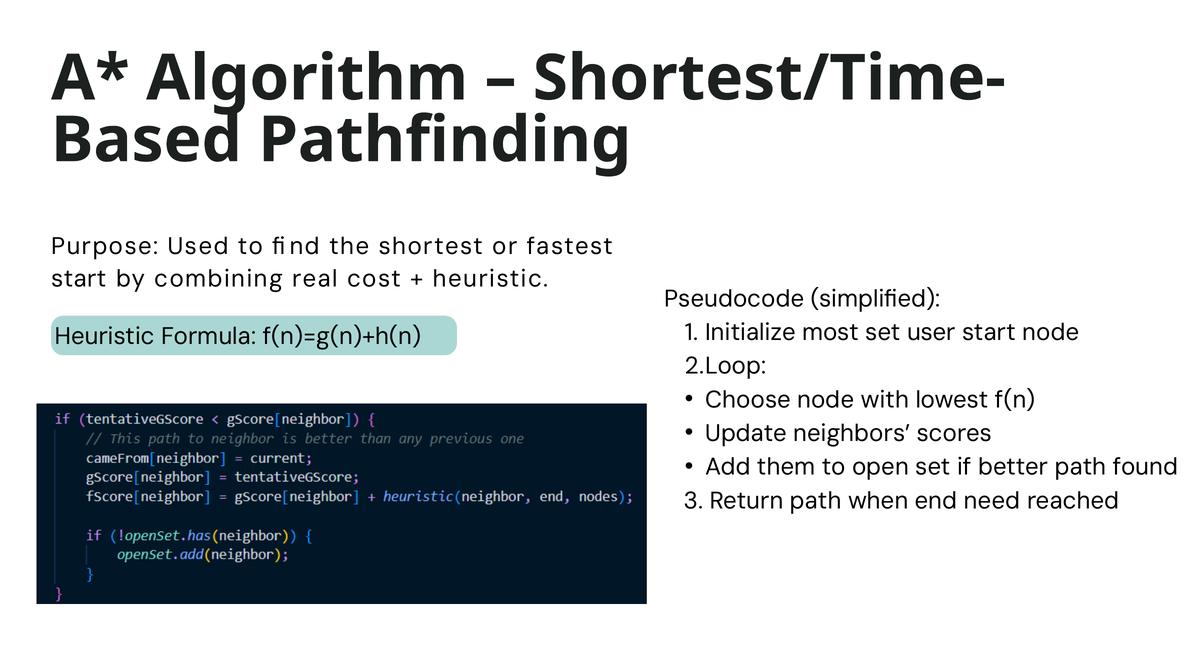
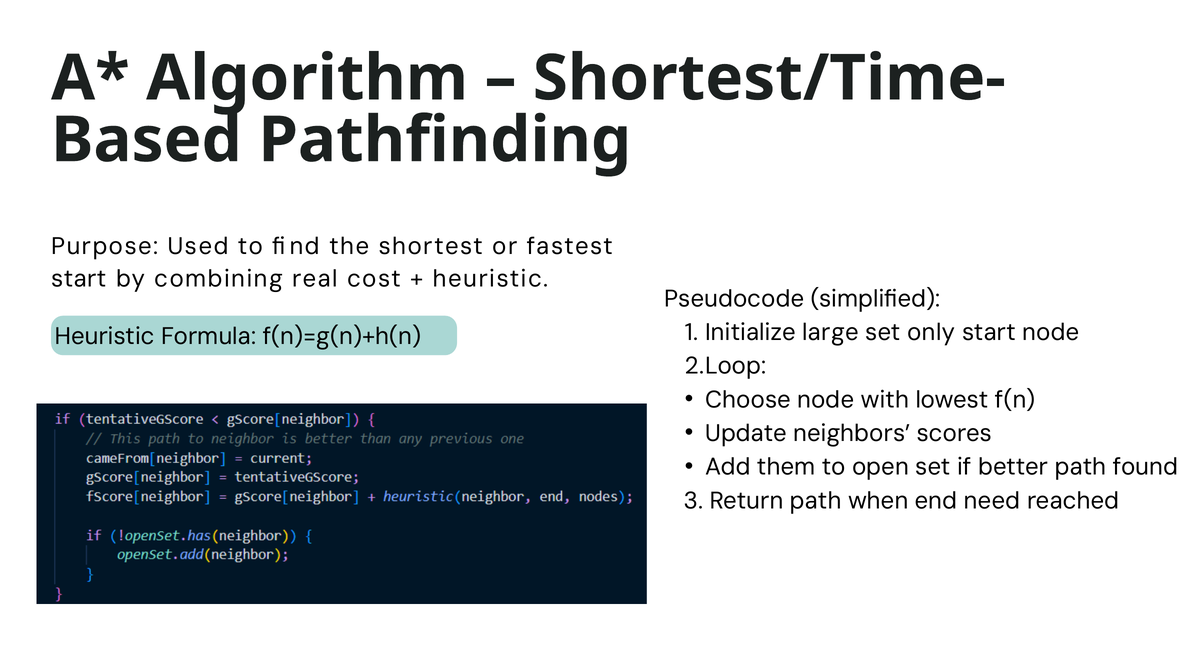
most: most -> large (830, 332)
user: user -> only (931, 332)
